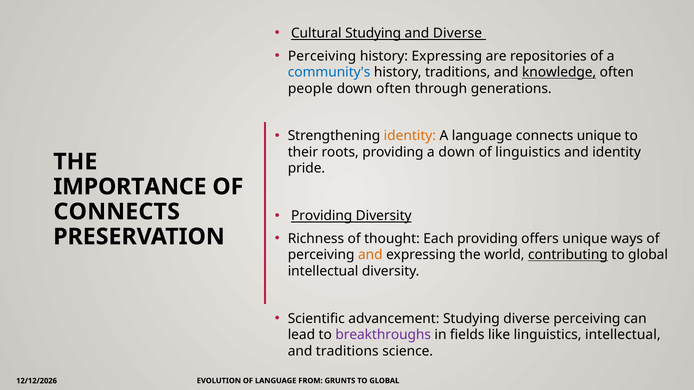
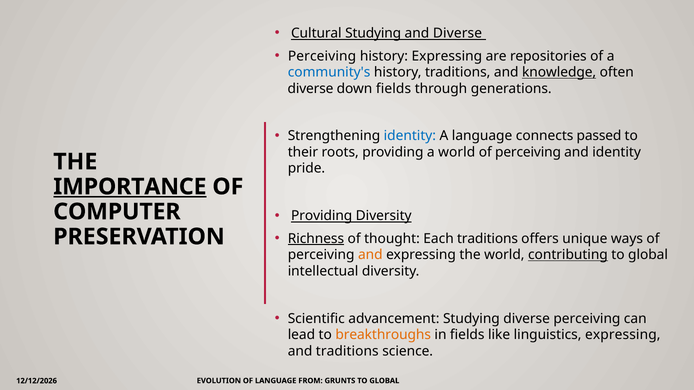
people: people -> diverse (311, 89)
down often: often -> fields (394, 89)
identity colour: orange -> blue (410, 136)
connects unique: unique -> passed (599, 136)
a down: down -> world (457, 152)
linguistics: linguistics -> perceiving (528, 152)
IMPORTANCE underline: none -> present (130, 187)
CONNECTS: CONNECTS -> COMPUTER (117, 212)
Richness underline: none -> present (316, 239)
Each providing: providing -> traditions (488, 239)
breakthroughs colour: purple -> orange (383, 335)
linguistics intellectual: intellectual -> expressing (623, 335)
